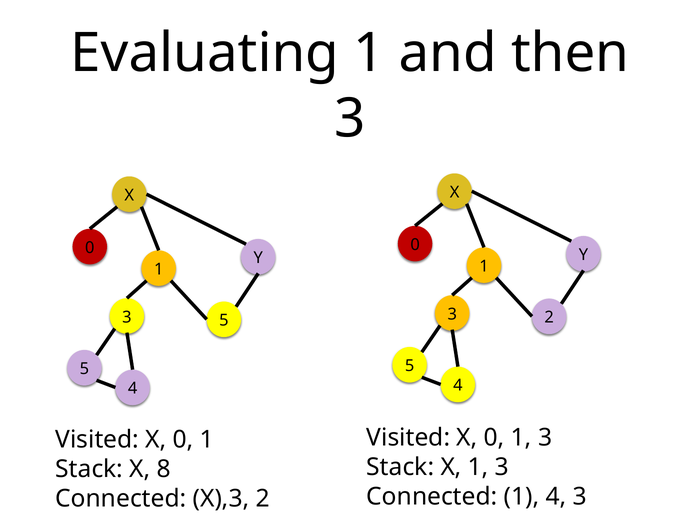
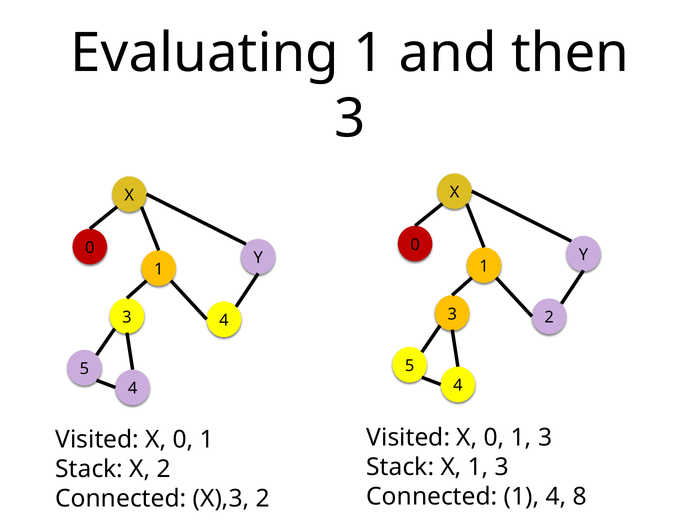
3 5: 5 -> 4 (224, 320)
X 8: 8 -> 2 (164, 469)
4 3: 3 -> 8 (580, 497)
